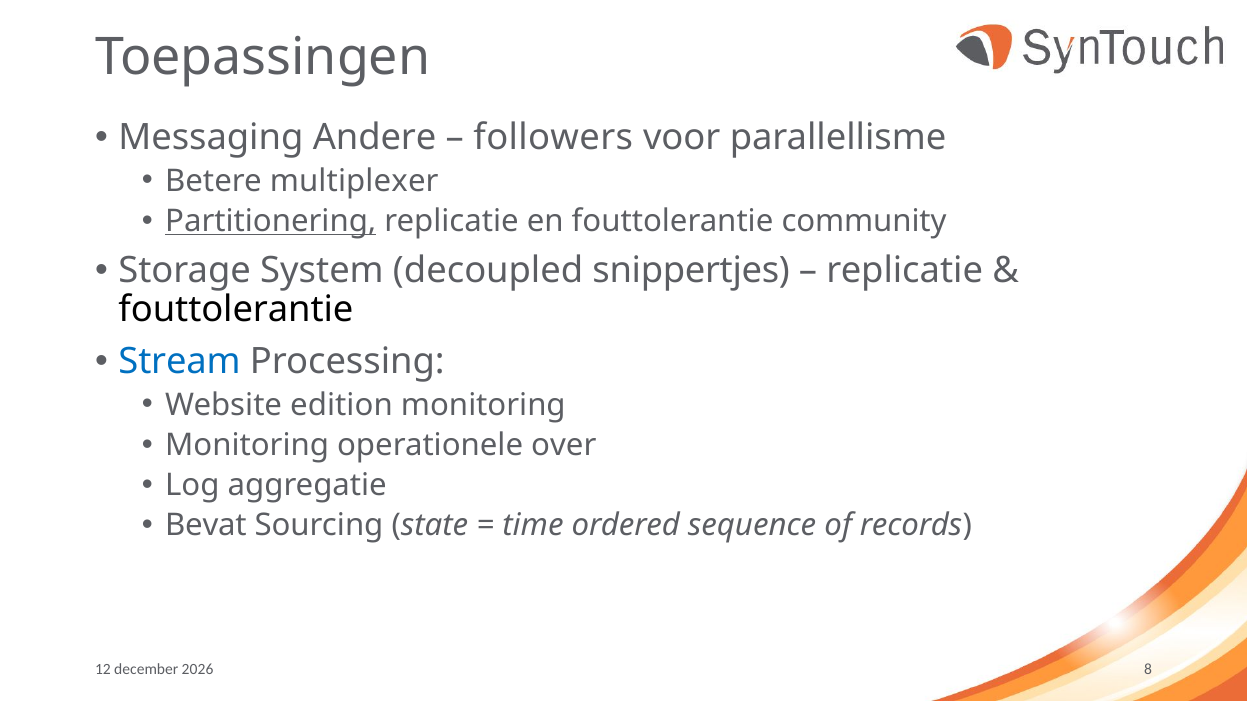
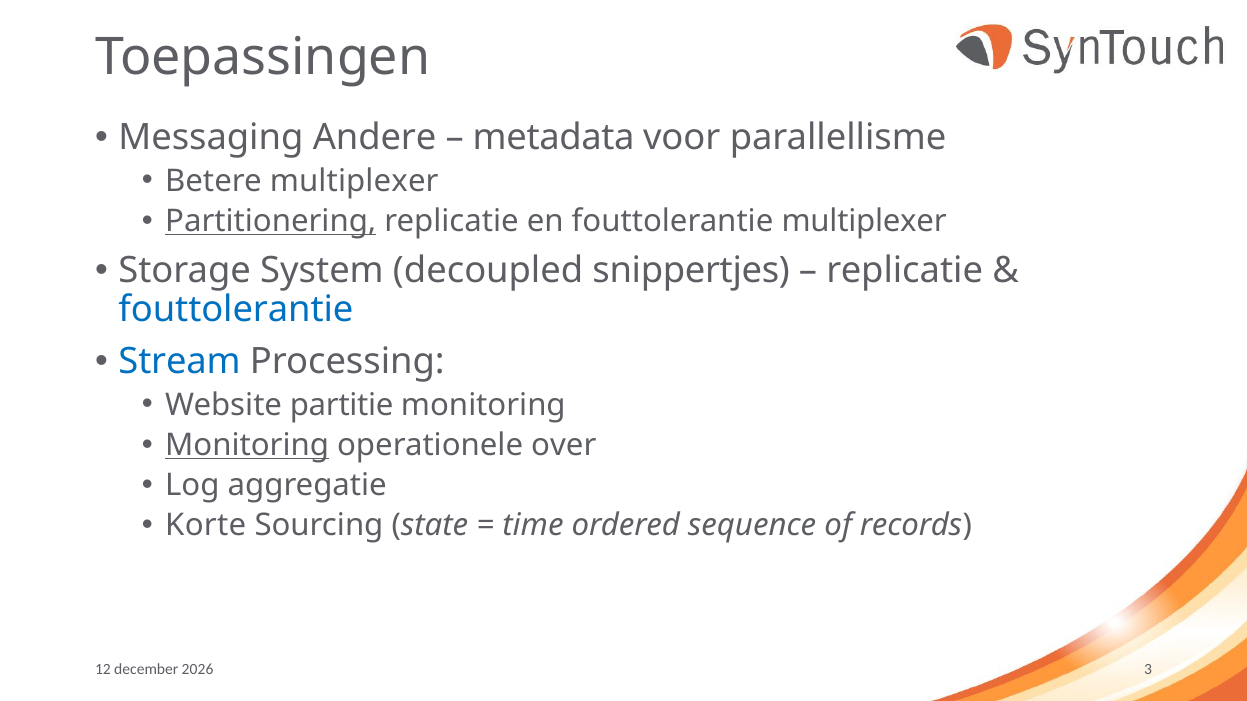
followers: followers -> metadata (554, 138)
fouttolerantie community: community -> multiplexer (864, 221)
fouttolerantie colour: black -> blue (236, 310)
edition: edition -> partitie (342, 405)
Monitoring underline: none -> present (247, 445)
Bevat: Bevat -> Korte (206, 526)
8: 8 -> 3 (1148, 670)
